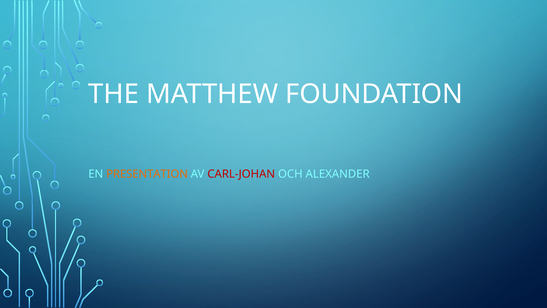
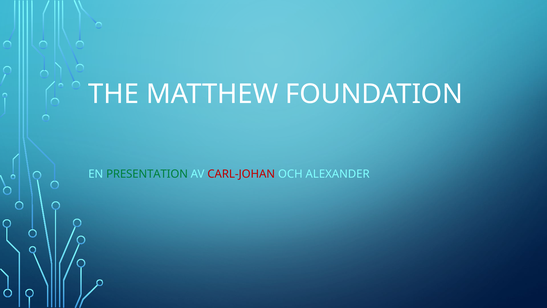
PRESENTATION colour: orange -> green (147, 174)
